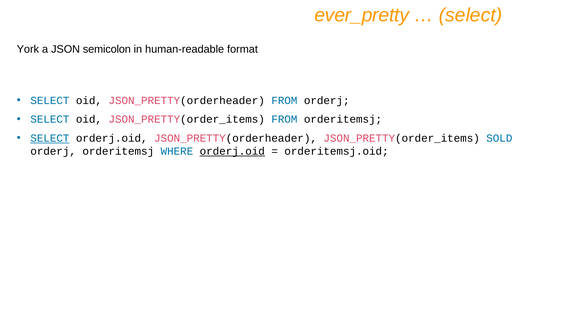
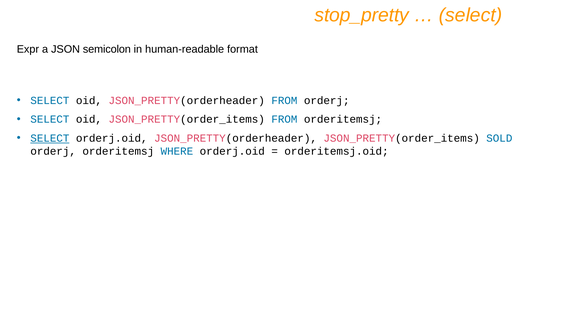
ever_pretty: ever_pretty -> stop_pretty (362, 15)
York: York -> Expr (28, 49)
orderj.oid underline: present -> none (232, 151)
